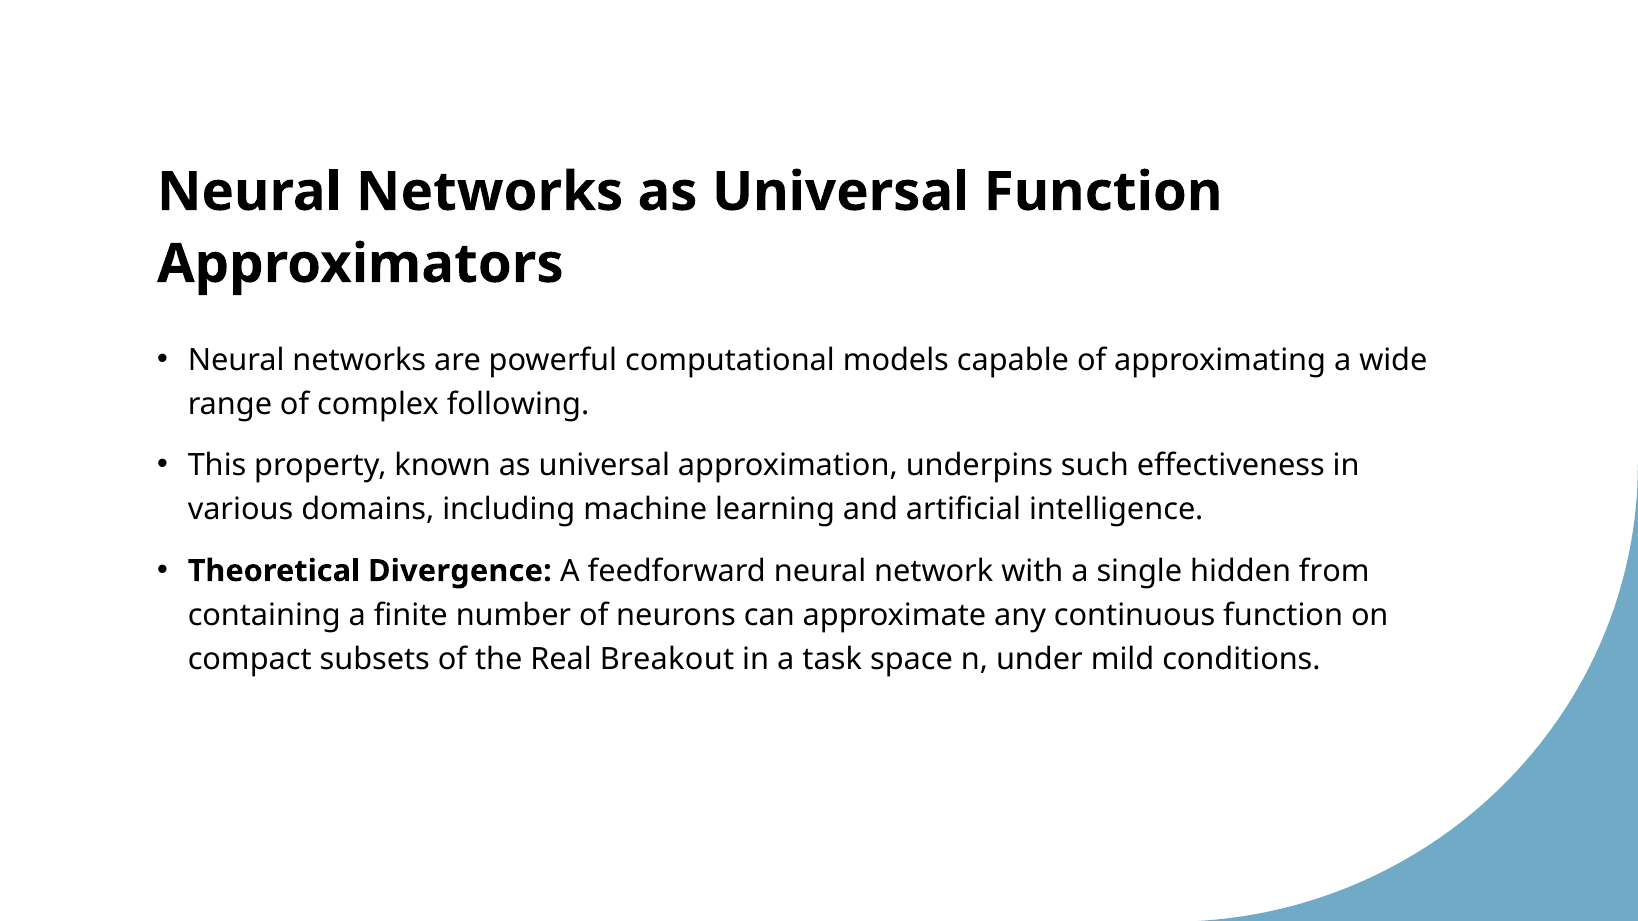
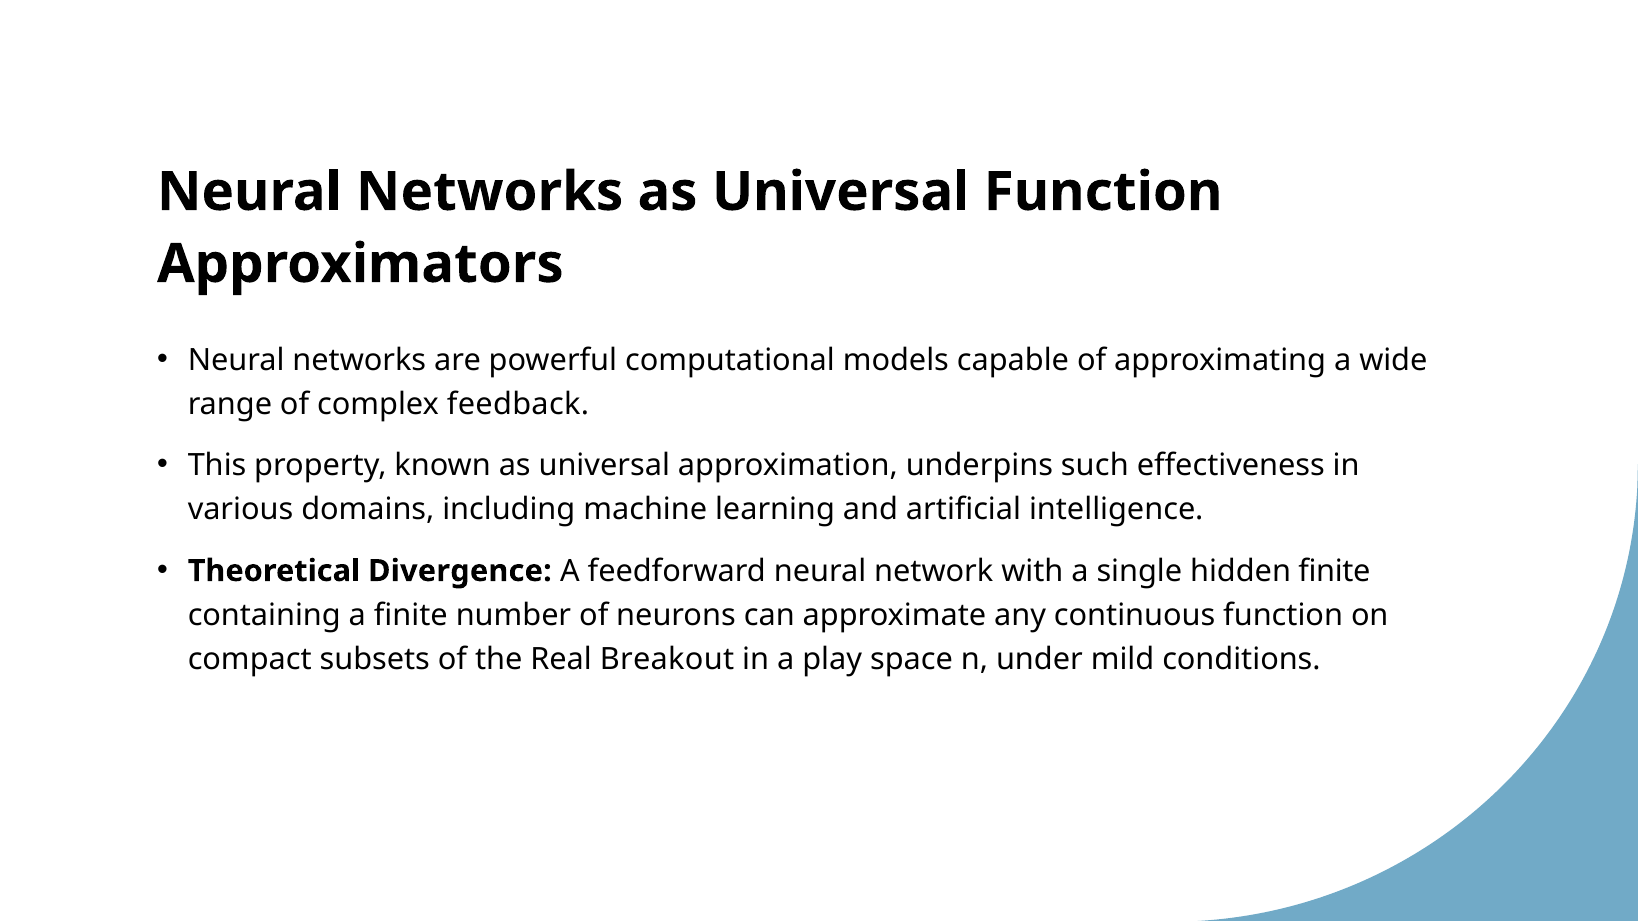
following: following -> feedback (518, 404)
hidden from: from -> finite (1334, 571)
task: task -> play (832, 660)
